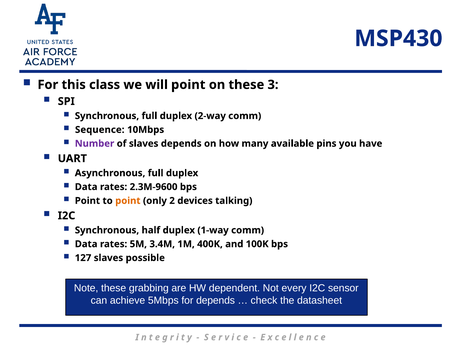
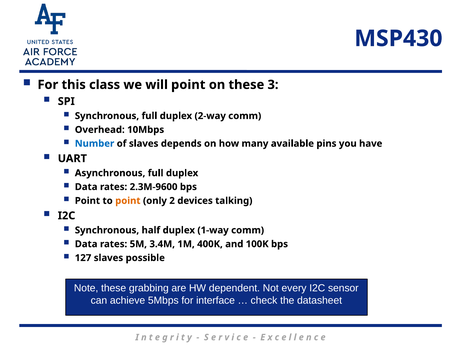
Sequence: Sequence -> Overhead (100, 130)
Number colour: purple -> blue (95, 143)
for depends: depends -> interface (216, 300)
